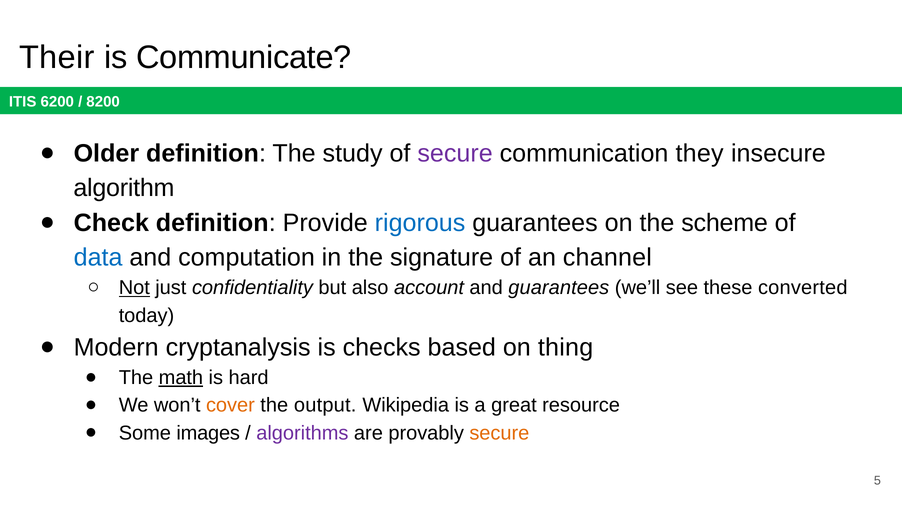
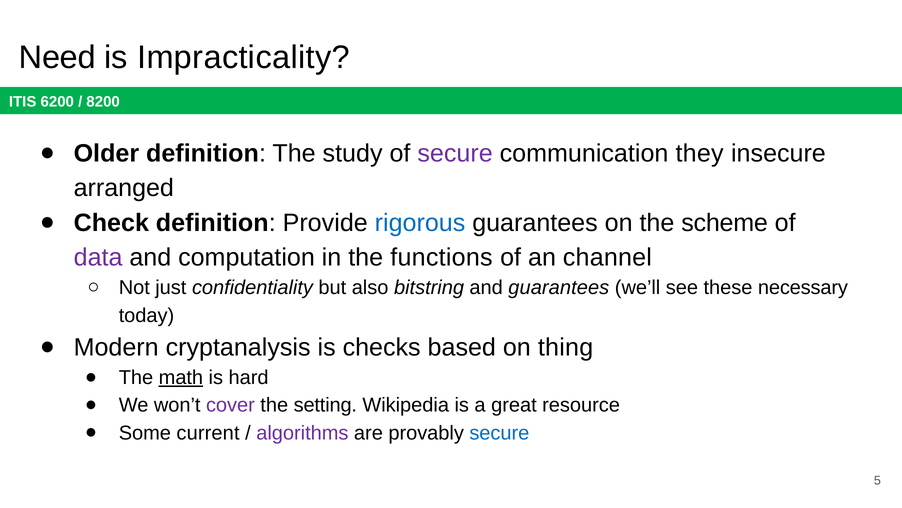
Their: Their -> Need (57, 58)
Communicate: Communicate -> Impracticality (243, 58)
algorithm: algorithm -> arranged (124, 188)
data colour: blue -> purple (98, 257)
signature: signature -> functions (442, 257)
Not underline: present -> none (134, 287)
account: account -> bitstring (429, 287)
converted: converted -> necessary (803, 287)
cover colour: orange -> purple (230, 405)
output: output -> setting (325, 405)
images: images -> current (208, 432)
secure colour: orange -> blue (499, 432)
